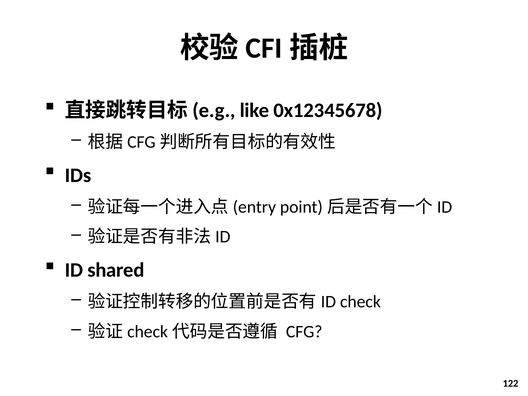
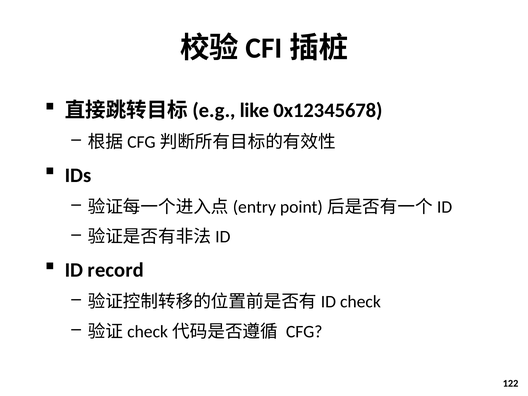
shared: shared -> record (116, 270)
